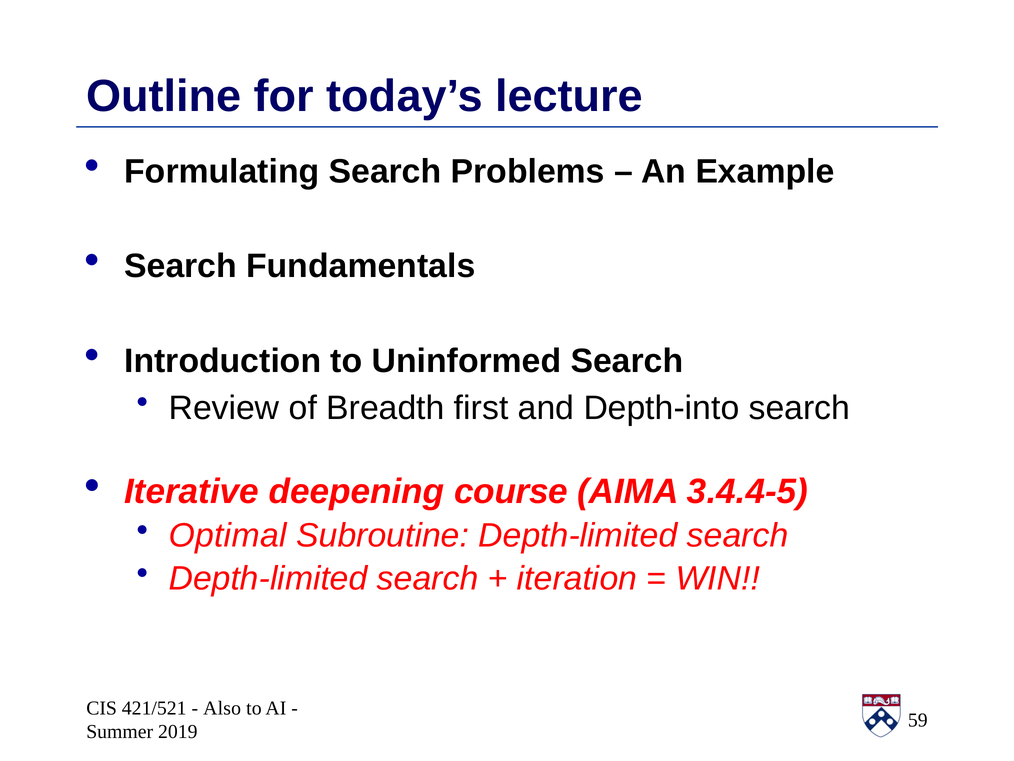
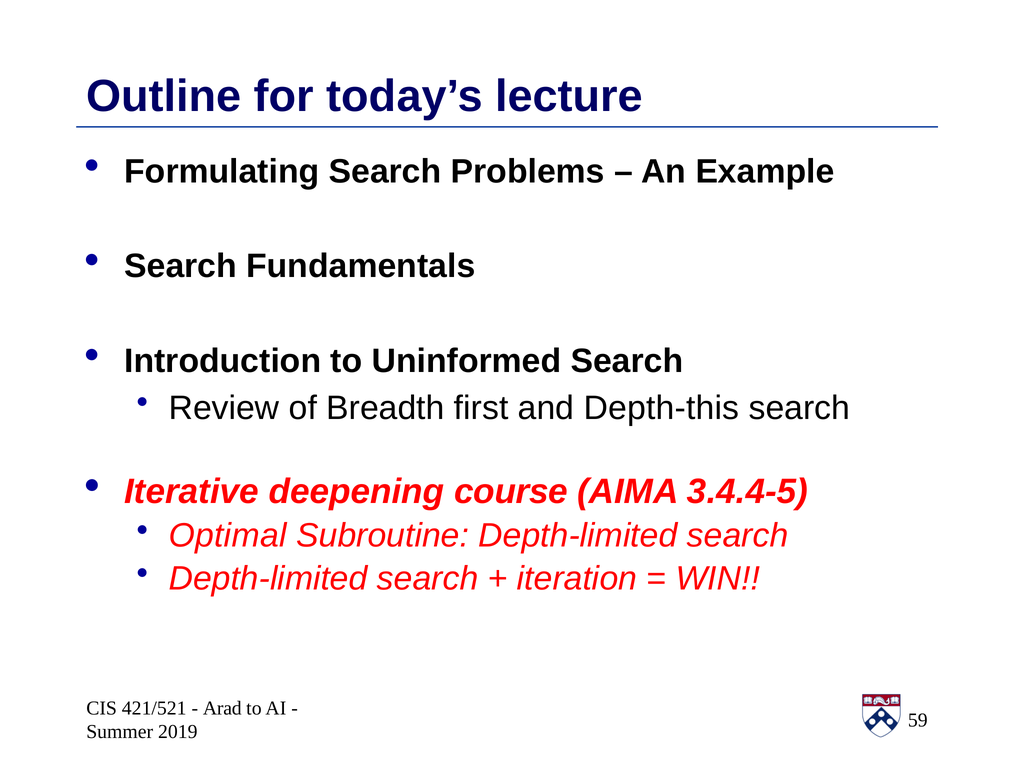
Depth-into: Depth-into -> Depth-this (661, 408)
Also: Also -> Arad (222, 708)
